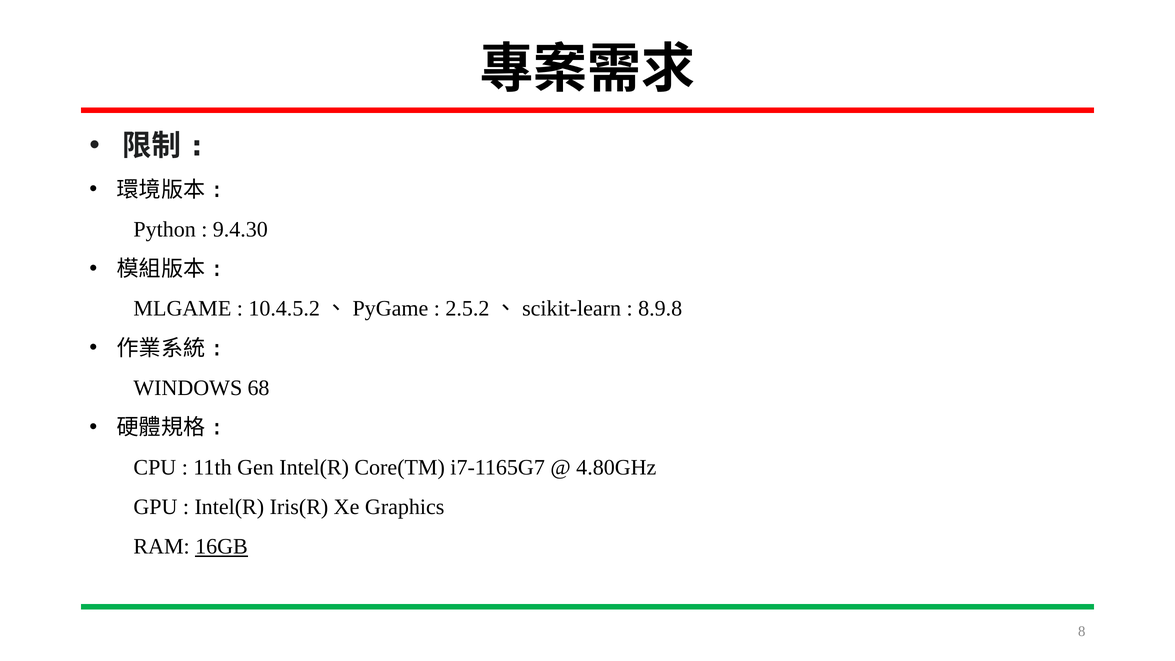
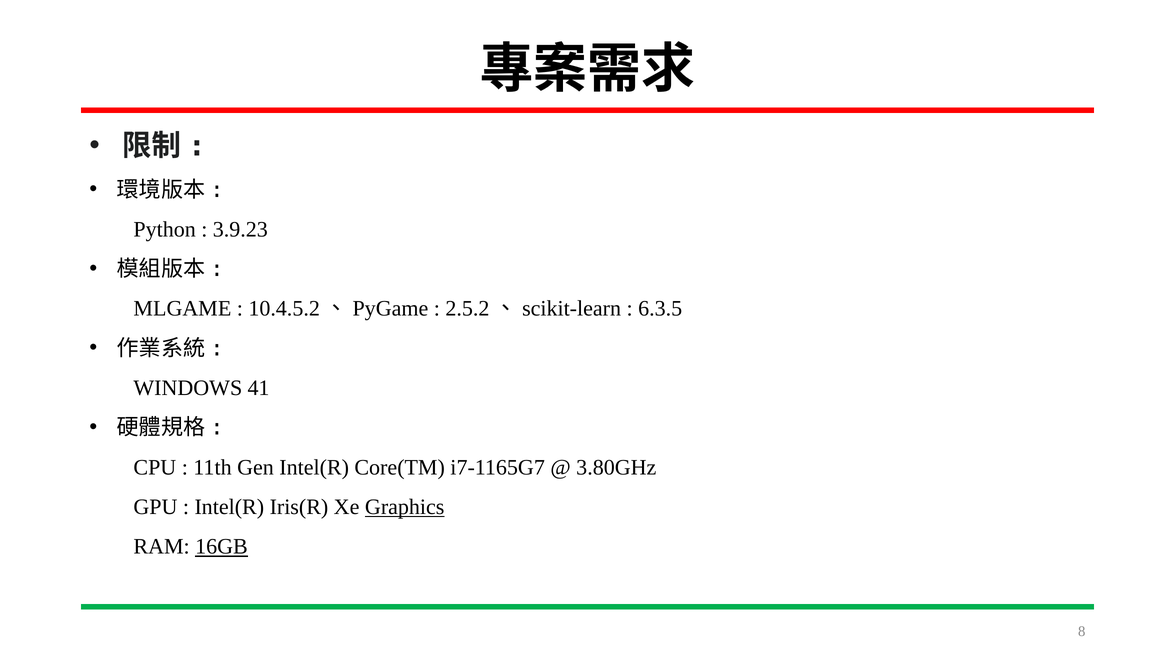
9.4.30: 9.4.30 -> 3.9.23 (240, 229)
8.9.8: 8.9.8 -> 6.3.5 (660, 309)
68: 68 -> 41 (259, 388)
4.80GHz: 4.80GHz -> 3.80GHz (616, 467)
Graphics underline: none -> present (405, 507)
